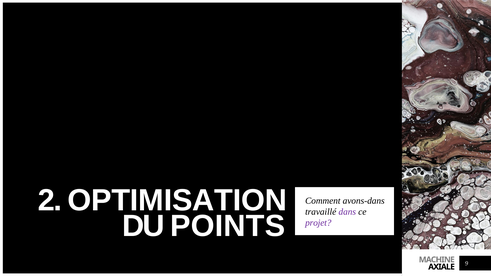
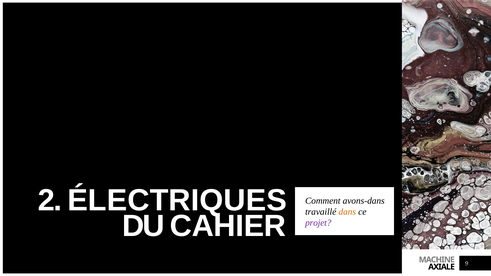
OPTIMISATION: OPTIMISATION -> ÉLECTRIQUES (177, 201)
dans colour: purple -> orange (347, 212)
POINTS: POINTS -> CAHIER (228, 226)
